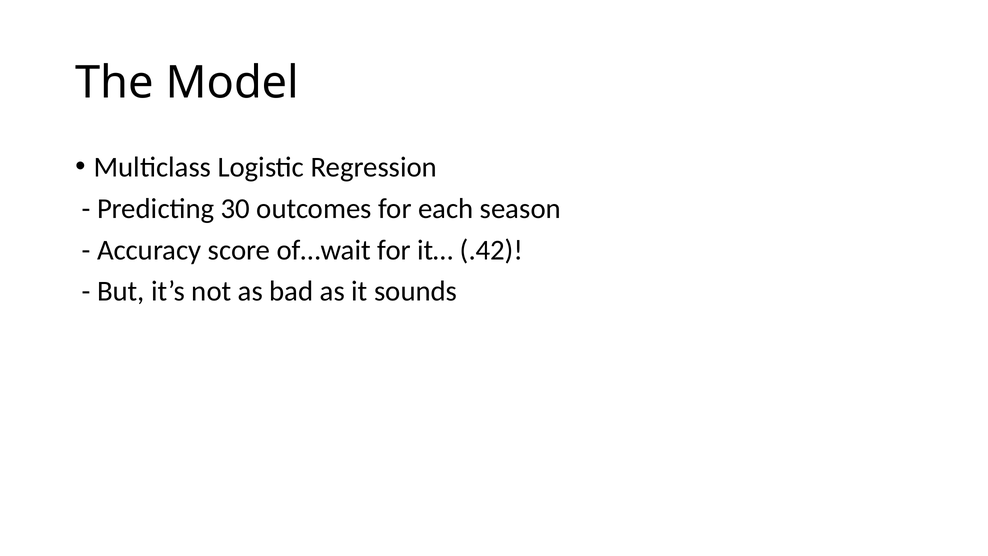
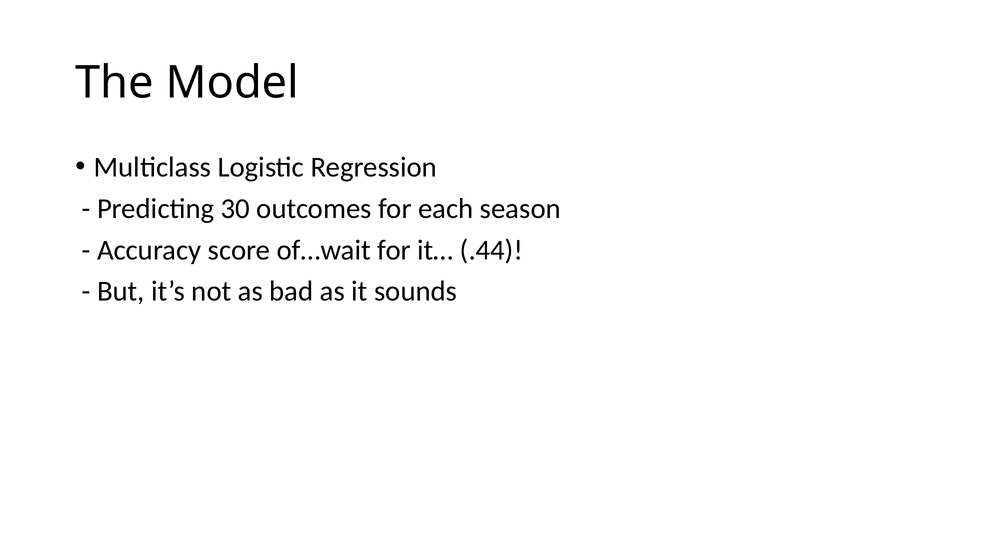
.42: .42 -> .44 (491, 250)
